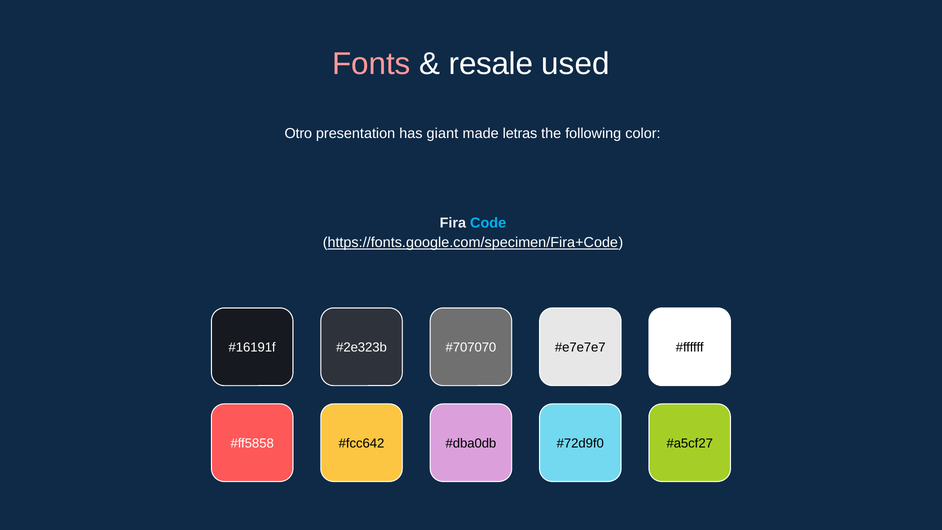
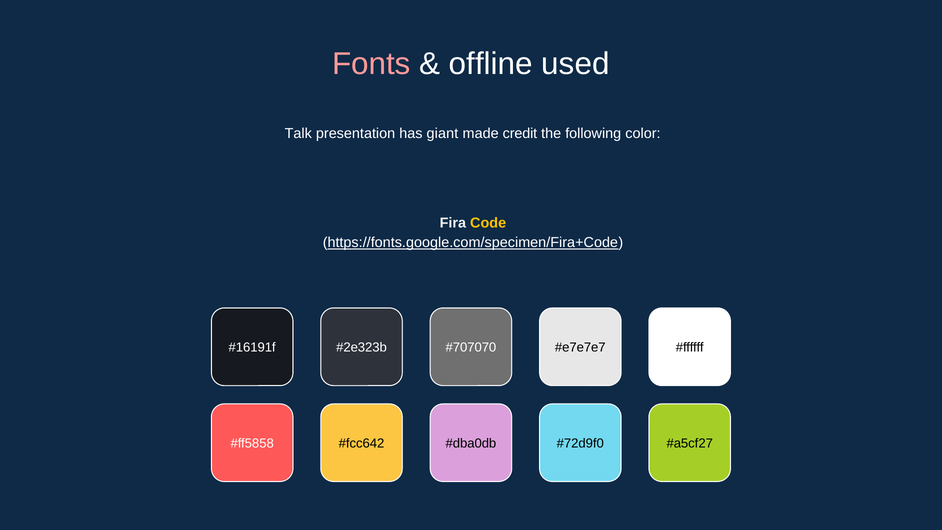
resale: resale -> offline (491, 64)
Otro: Otro -> Talk (298, 134)
letras: letras -> credit (520, 134)
Code colour: light blue -> yellow (488, 223)
